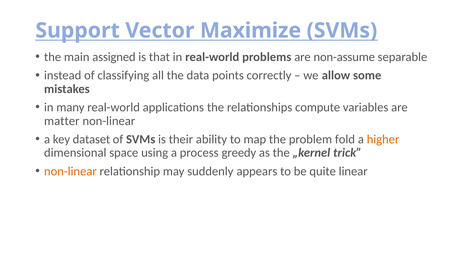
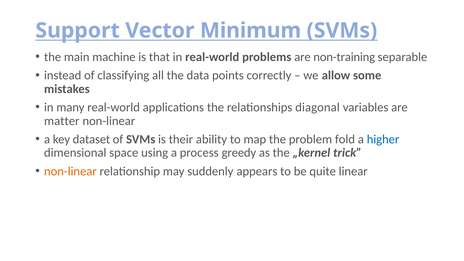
Maximize: Maximize -> Minimum (251, 30)
assigned: assigned -> machine (114, 57)
non-assume: non-assume -> non-training (344, 57)
compute: compute -> diagonal (318, 107)
higher colour: orange -> blue (383, 139)
